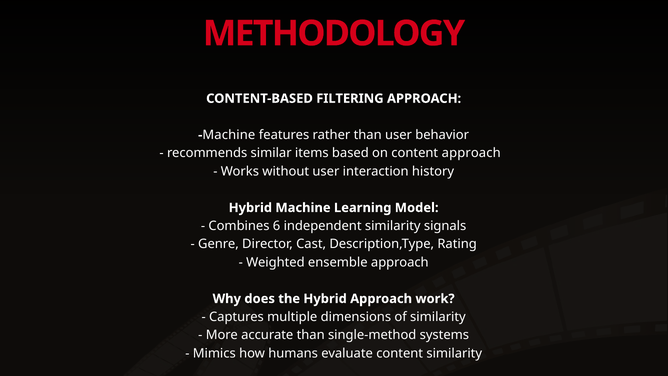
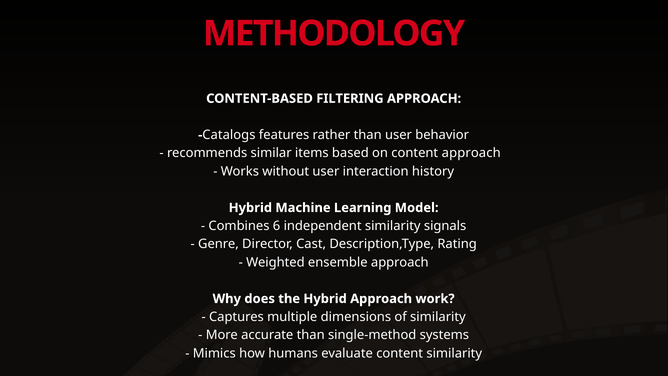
Machine: Machine -> Catalogs (229, 135)
